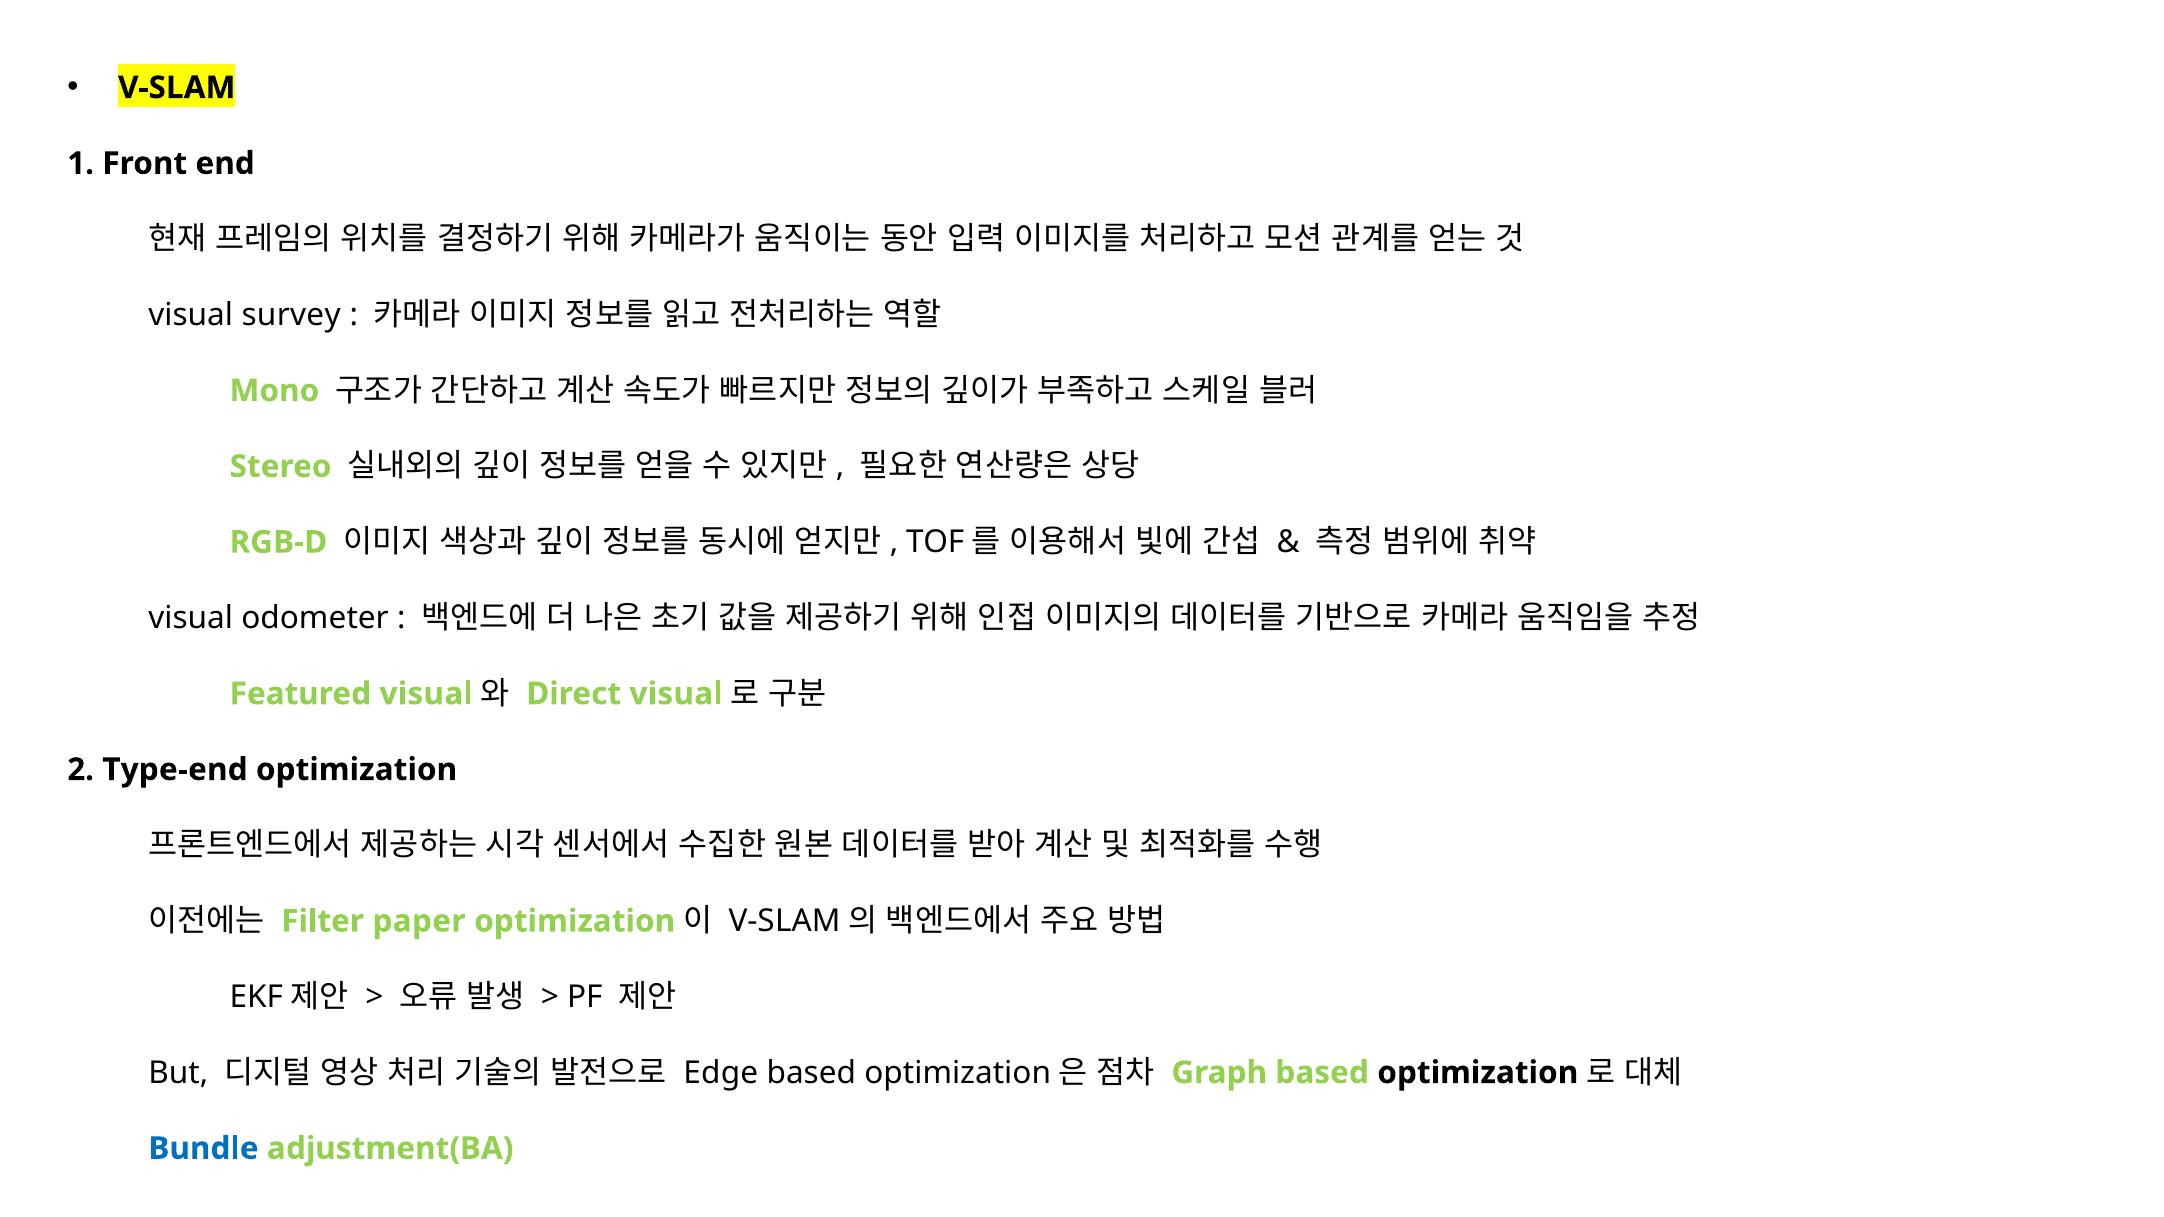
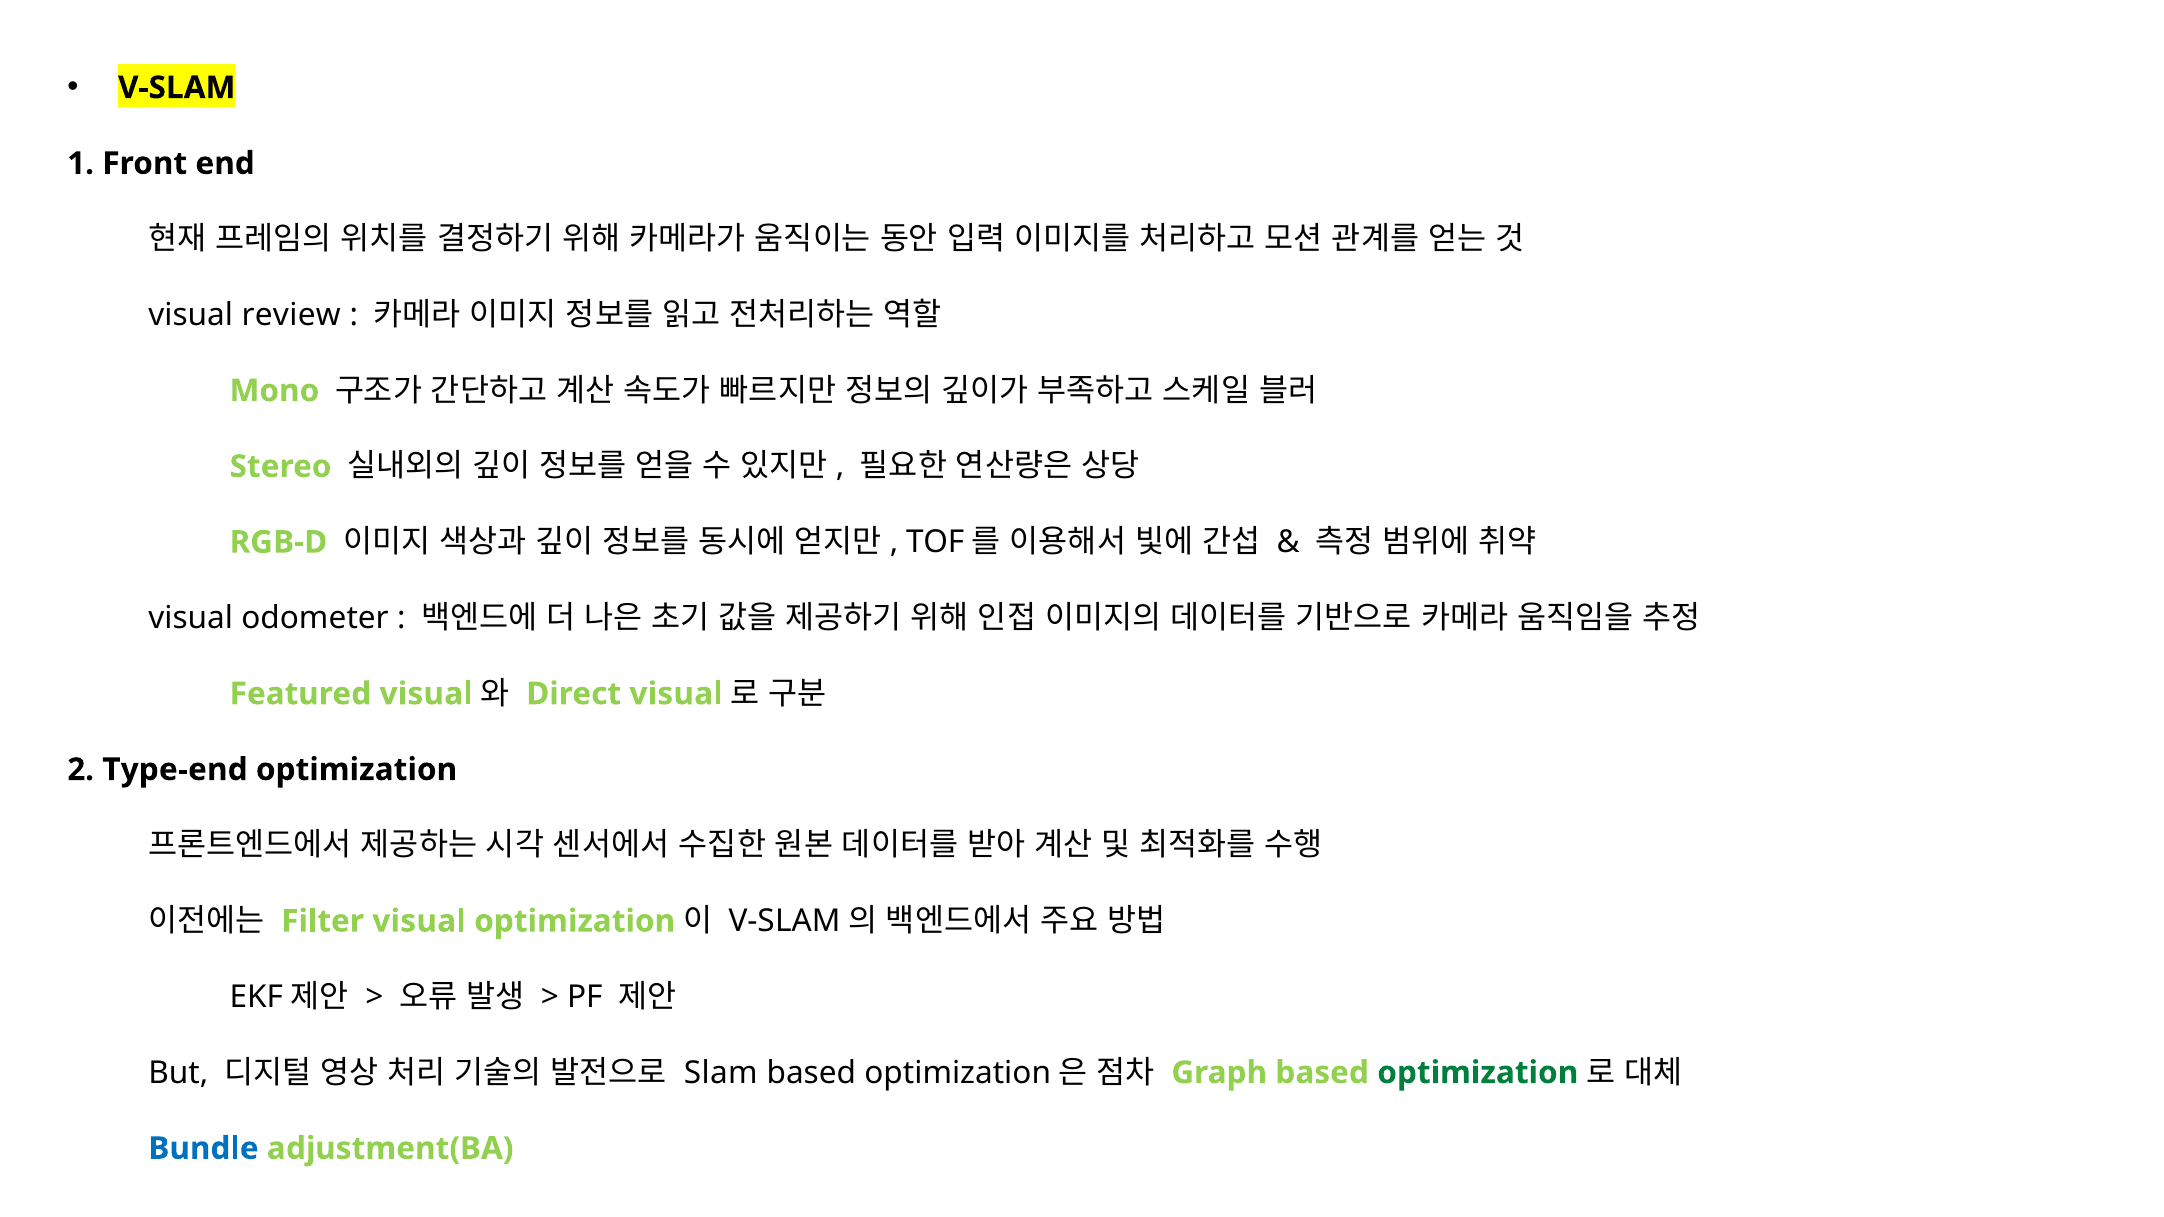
survey: survey -> review (291, 315)
Filter paper: paper -> visual (419, 921)
Edge: Edge -> Slam (721, 1073)
optimization colour: black -> green (1478, 1073)
